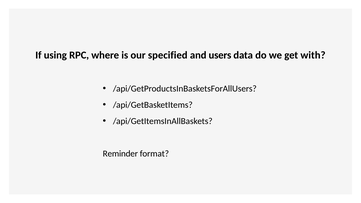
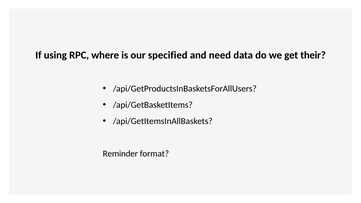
users: users -> need (220, 55)
with: with -> their (313, 55)
